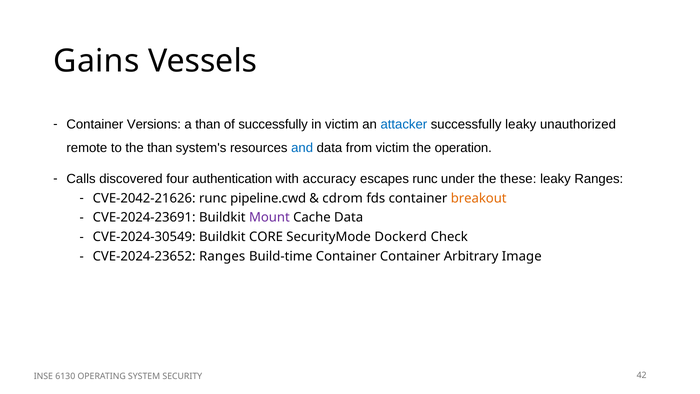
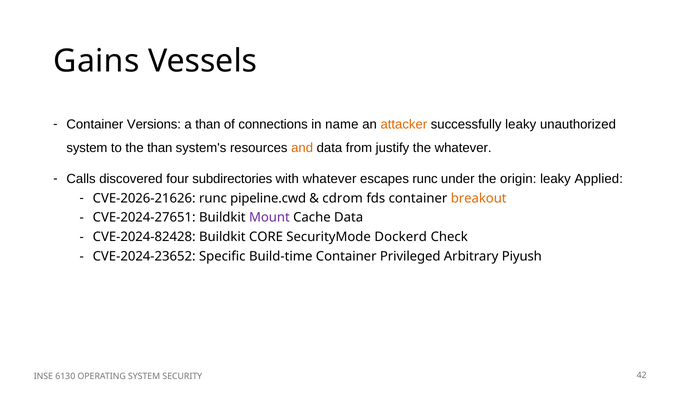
of successfully: successfully -> connections (273, 124)
in victim: victim -> name (342, 124)
attacker colour: blue -> orange (404, 124)
remote: remote -> system (87, 148)
and colour: blue -> orange (302, 148)
from victim: victim -> justify (392, 148)
the operation: operation -> whatever (463, 148)
authentication: authentication -> subdirectories (232, 179)
with accuracy: accuracy -> whatever (329, 179)
these: these -> origin (518, 179)
leaky Ranges: Ranges -> Applied (599, 179)
CVE-2042-21626: CVE-2042-21626 -> CVE-2026-21626 (144, 198)
CVE-2024-23691: CVE-2024-23691 -> CVE-2024-27651 (144, 217)
CVE-2024-30549: CVE-2024-30549 -> CVE-2024-82428 (144, 237)
CVE-2024-23652 Ranges: Ranges -> Specific (222, 256)
Container Container: Container -> Privileged (410, 256)
Image: Image -> Piyush (522, 256)
